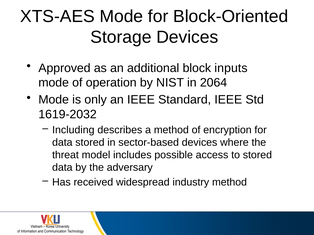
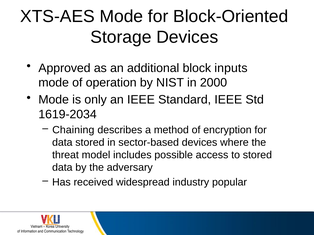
2064: 2064 -> 2000 (214, 83)
1619-2032: 1619-2032 -> 1619-2034 (68, 115)
Including: Including -> Chaining (73, 130)
industry method: method -> popular (230, 182)
